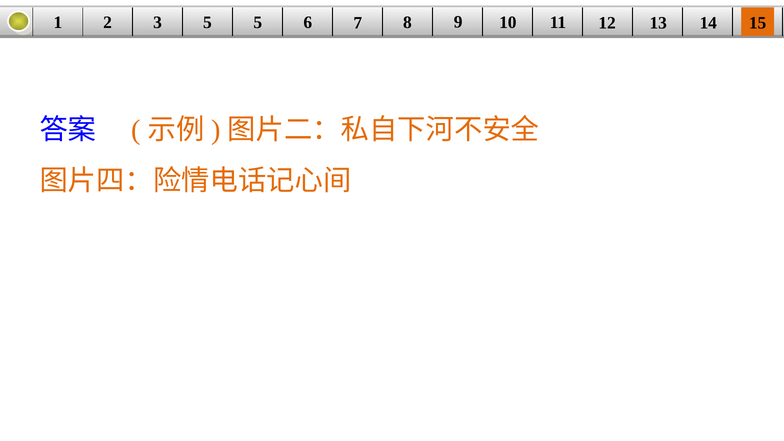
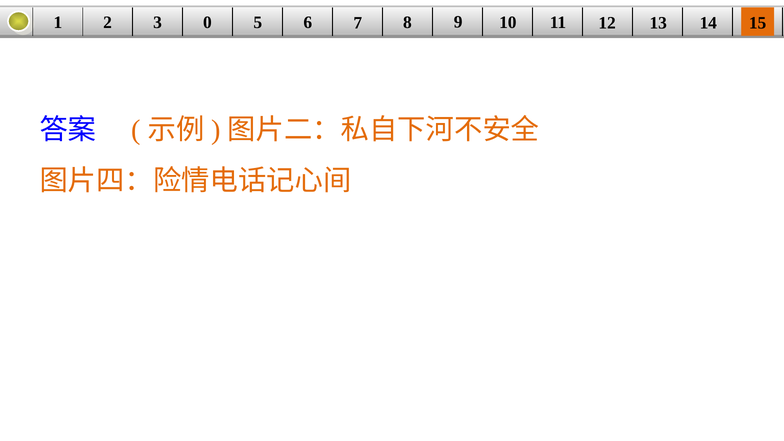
3 5: 5 -> 0 (207, 23)
